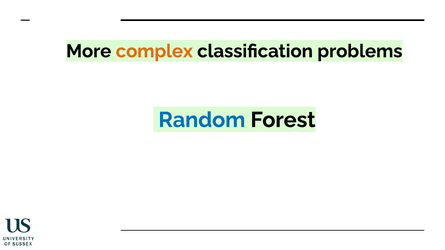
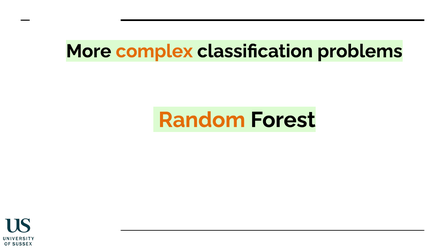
Random colour: blue -> orange (202, 120)
